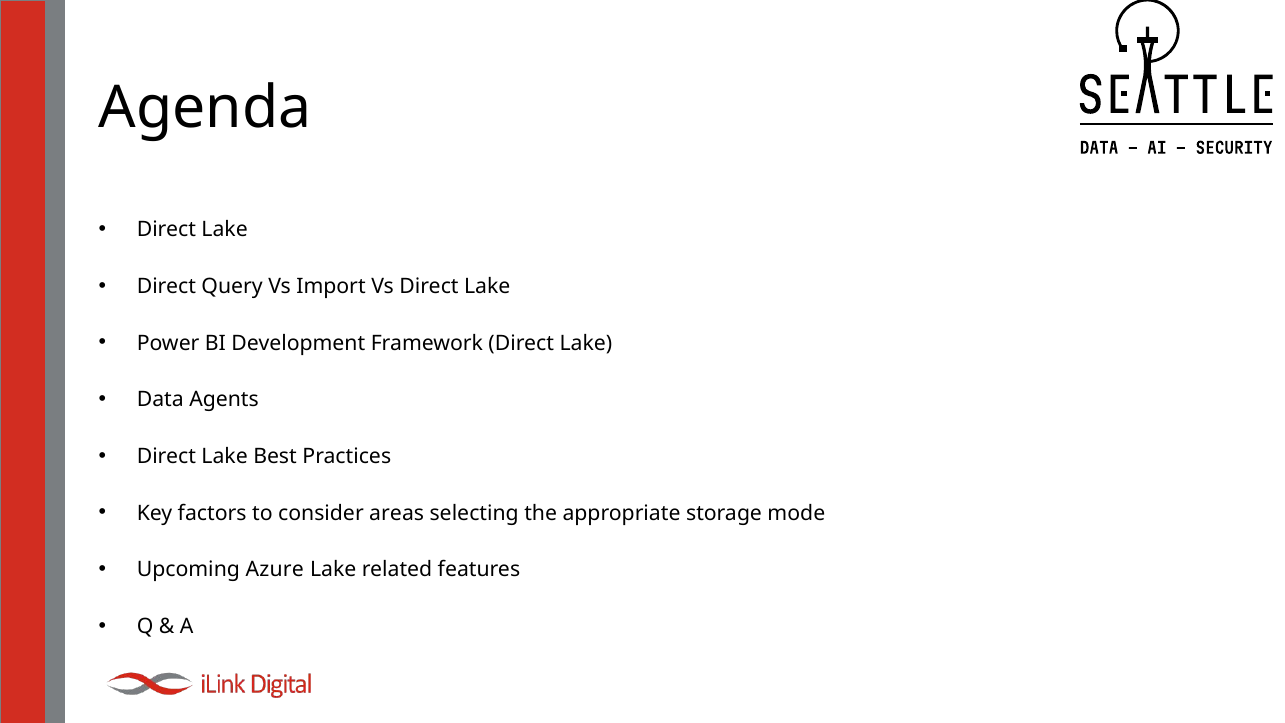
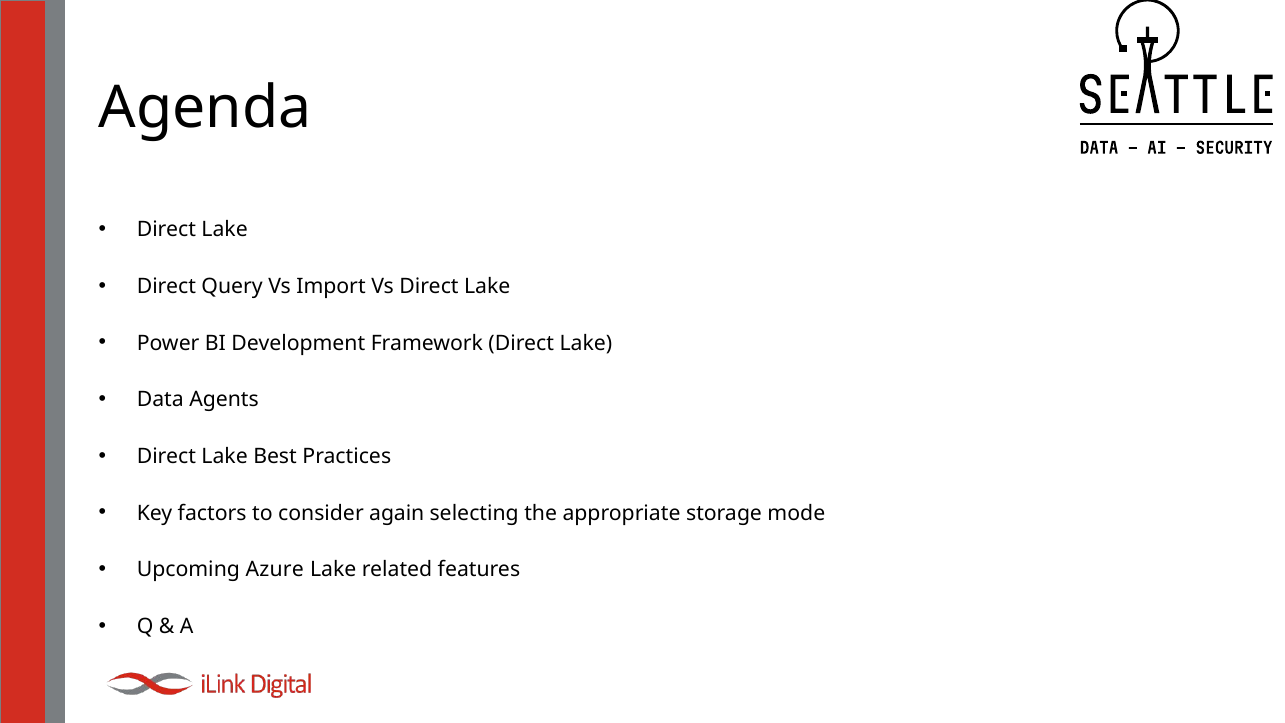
areas: areas -> again (397, 513)
